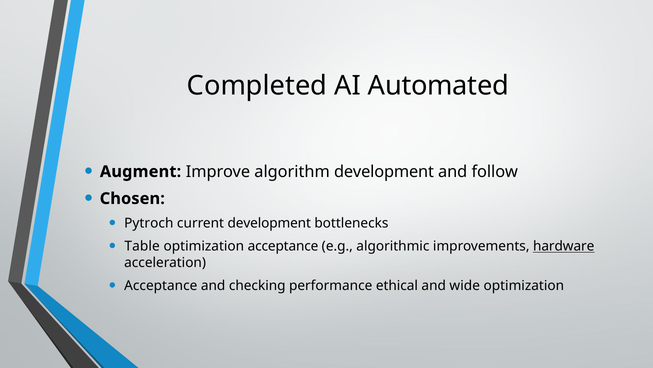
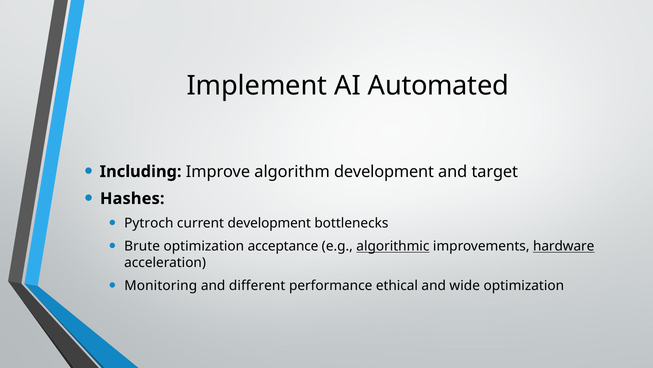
Completed: Completed -> Implement (257, 86)
Augment: Augment -> Including (141, 171)
follow: follow -> target (495, 171)
Chosen: Chosen -> Hashes (132, 198)
Table: Table -> Brute (142, 246)
algorithmic underline: none -> present (393, 246)
Acceptance: Acceptance -> Monitoring (161, 285)
checking: checking -> different (257, 285)
